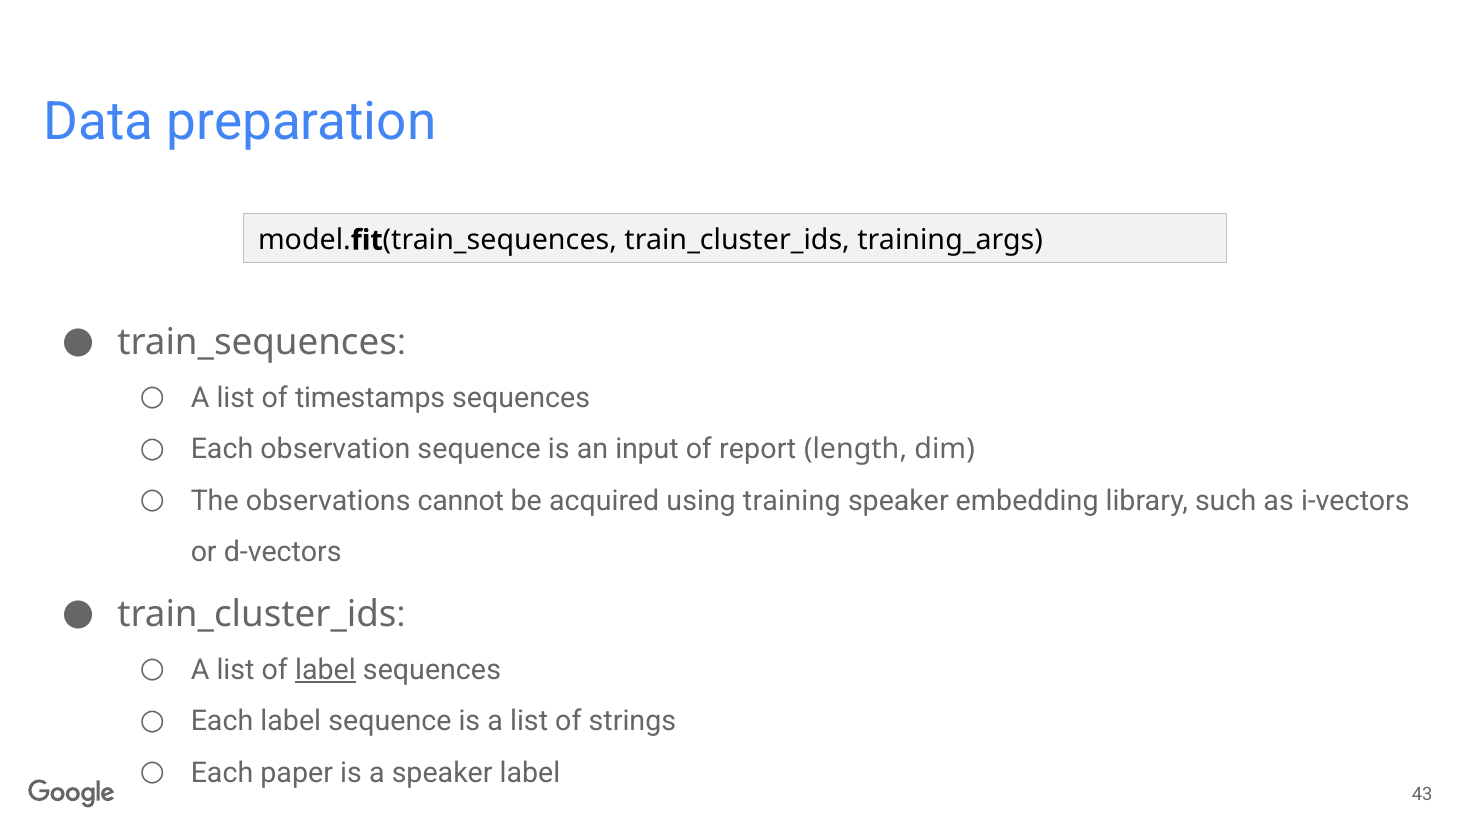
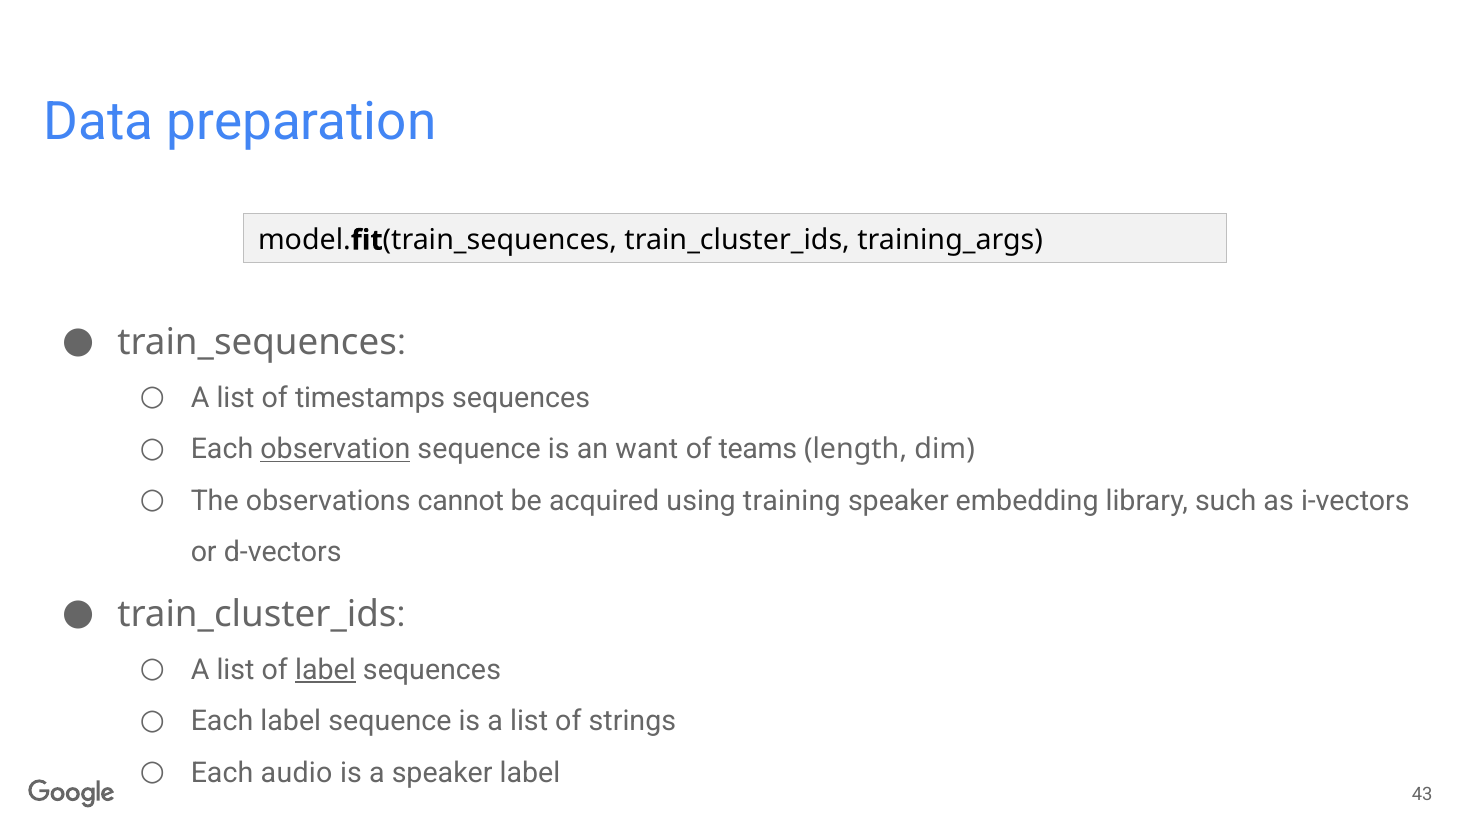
observation underline: none -> present (335, 449)
input: input -> want (647, 449)
report: report -> teams (758, 449)
paper: paper -> audio (297, 773)
